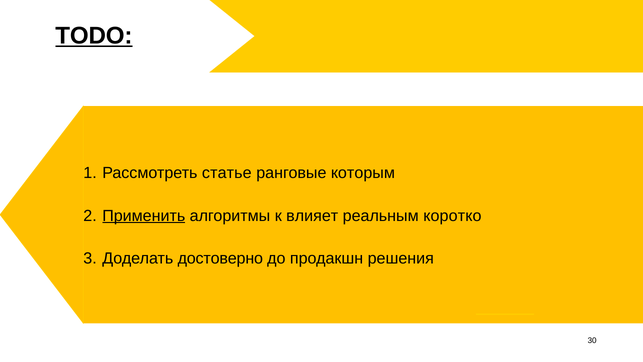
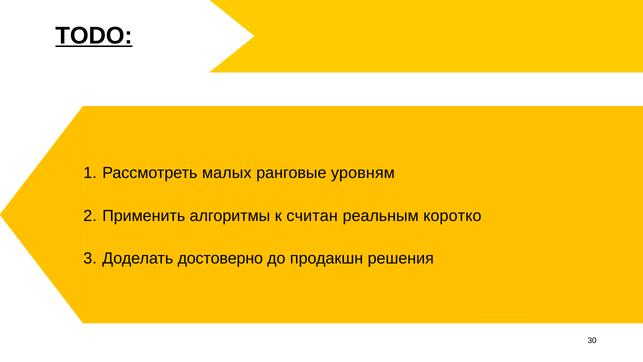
статье: статье -> малых (227, 173)
которым: которым -> уровням (363, 173)
Применить underline: present -> none (144, 216)
влияет: влияет -> считан (312, 216)
